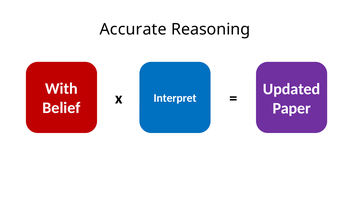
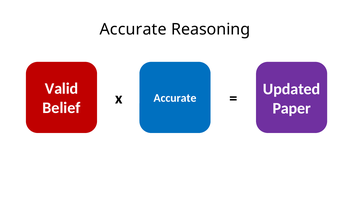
With: With -> Valid (62, 89)
Interpret: Interpret -> Accurate (175, 98)
